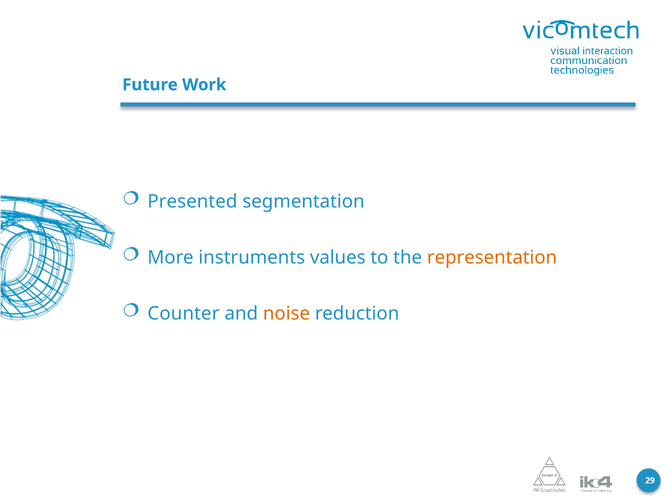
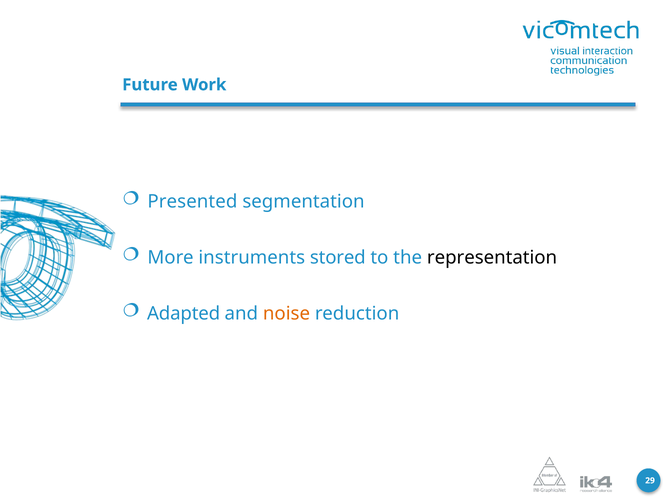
values: values -> stored (338, 258)
representation colour: orange -> black (492, 258)
Counter: Counter -> Adapted (184, 314)
